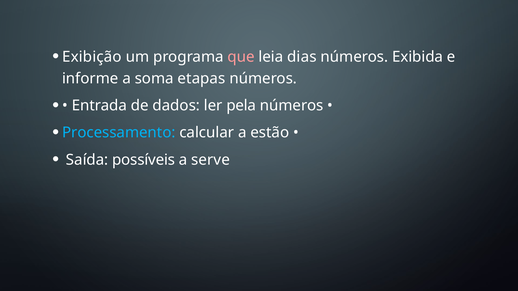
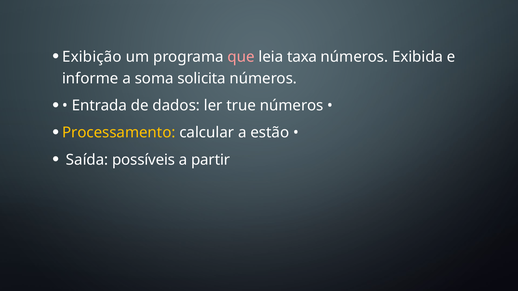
dias: dias -> taxa (302, 57)
etapas: etapas -> solicita (202, 79)
pela: pela -> true (241, 106)
Processamento colour: light blue -> yellow (119, 133)
serve: serve -> partir (211, 160)
